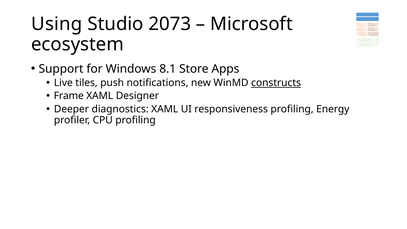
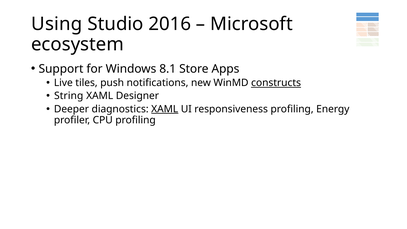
2073: 2073 -> 2016 (170, 24)
Frame: Frame -> String (69, 96)
XAML underline: none -> present (165, 109)
